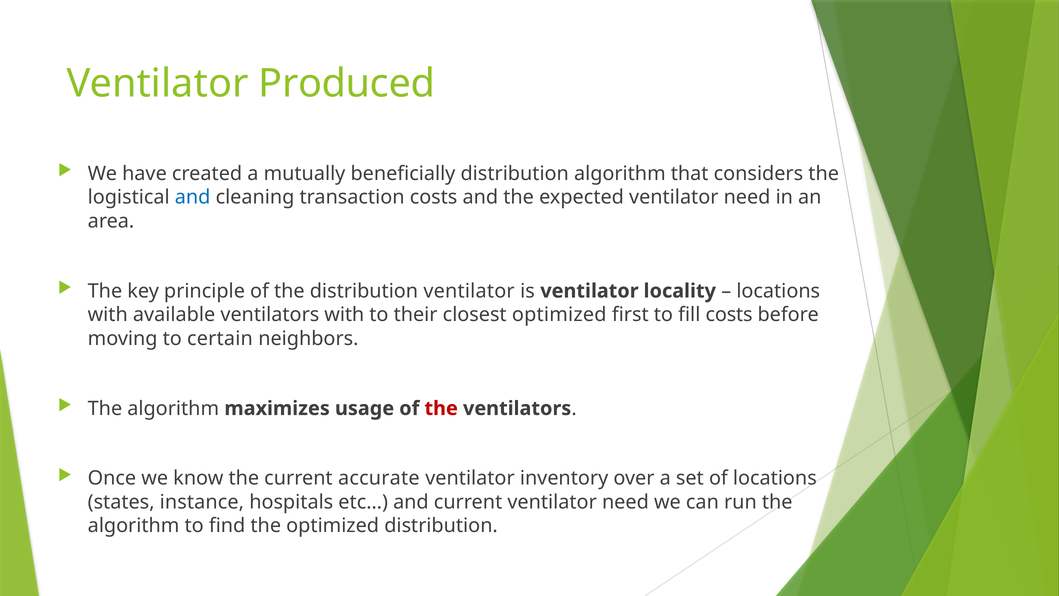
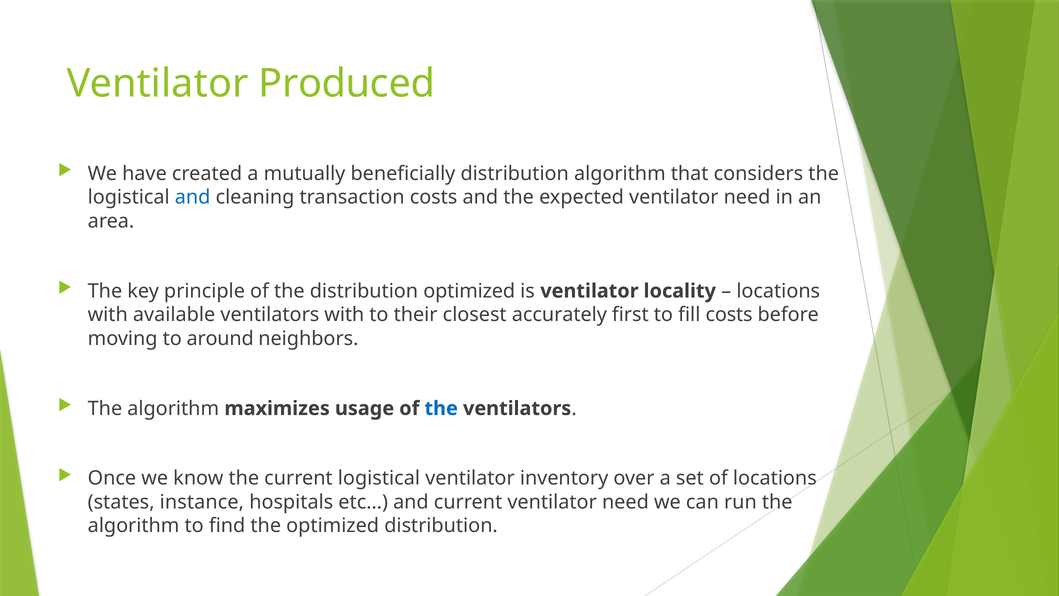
distribution ventilator: ventilator -> optimized (469, 291)
closest optimized: optimized -> accurately (559, 315)
certain: certain -> around (220, 339)
the colour: red -> blue (441, 408)
current accurate: accurate -> logistical (379, 478)
